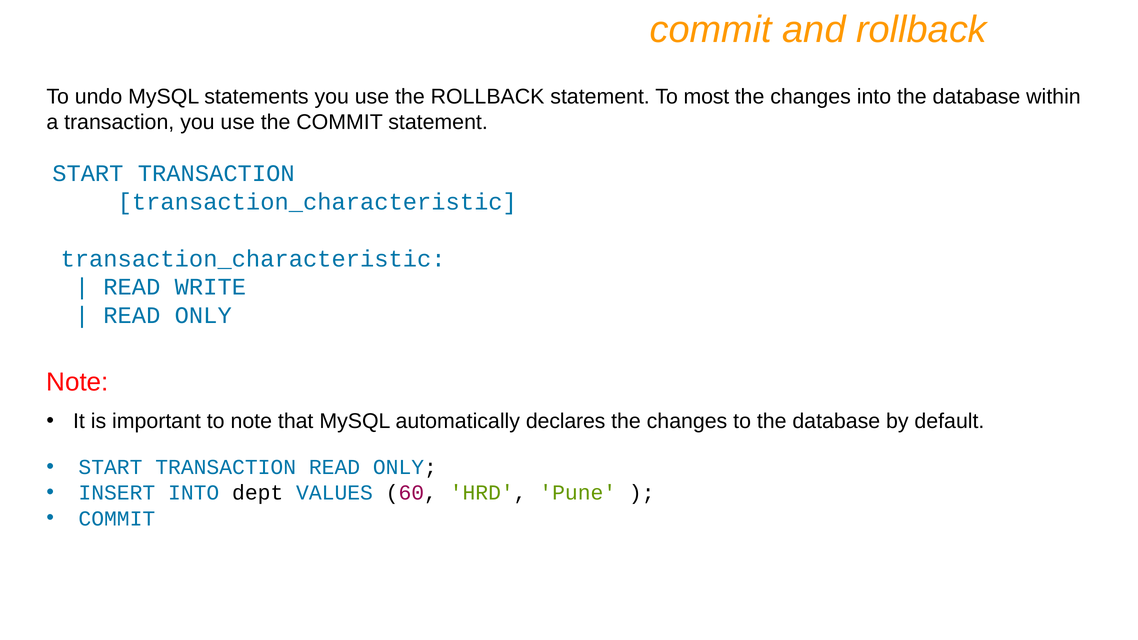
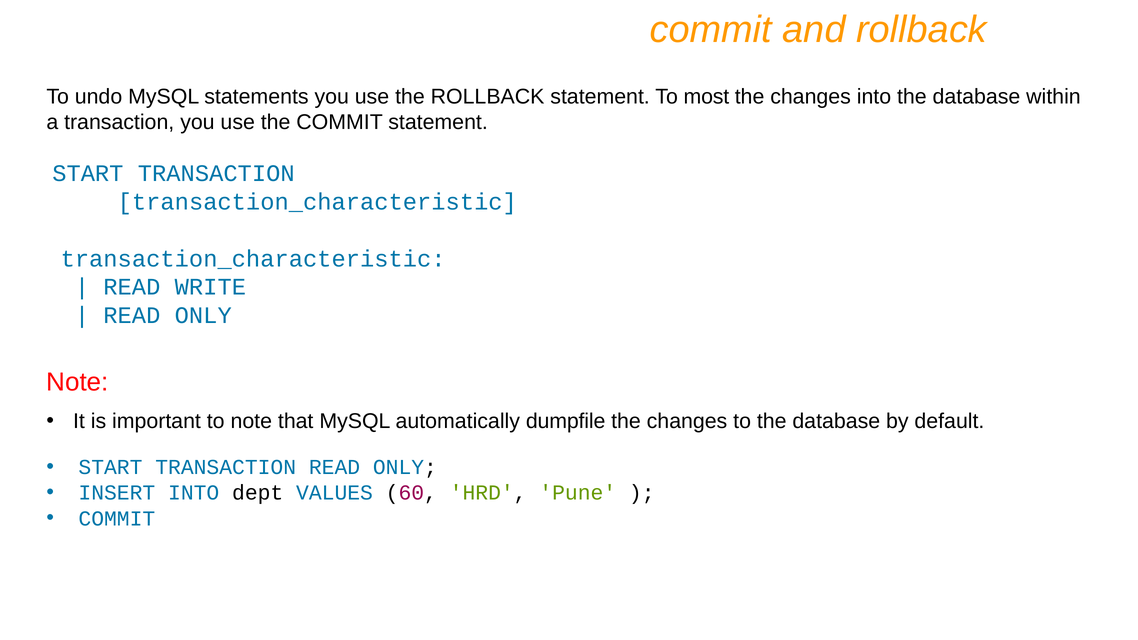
declares: declares -> dumpfile (566, 422)
